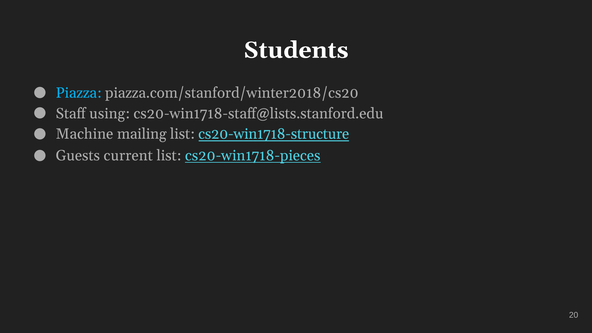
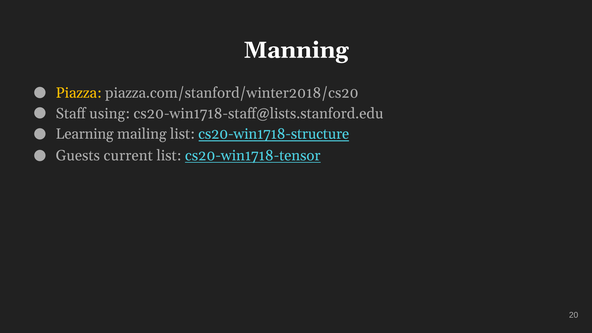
Students: Students -> Manning (296, 50)
Piazza colour: light blue -> yellow (79, 93)
Machine: Machine -> Learning (85, 134)
cs20-win1718-pieces: cs20-win1718-pieces -> cs20-win1718-tensor (253, 156)
